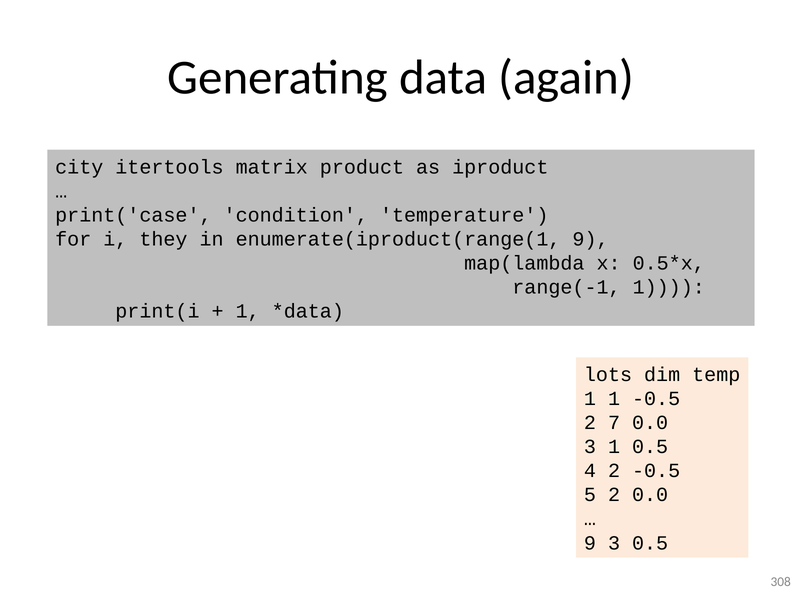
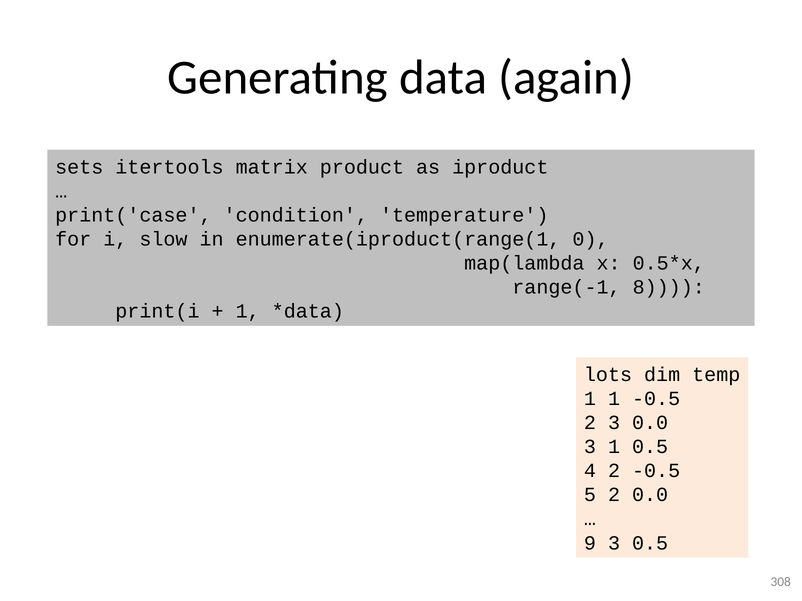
city: city -> sets (79, 167)
they: they -> slow (163, 239)
enumerate(iproduct(range(1 9: 9 -> 0 (591, 239)
range(-1 1: 1 -> 8 (669, 287)
2 7: 7 -> 3 (614, 423)
